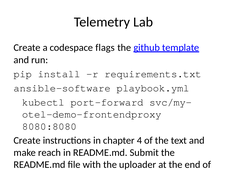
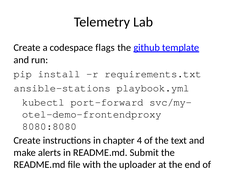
ansible-software: ansible-software -> ansible-stations (62, 88)
reach: reach -> alerts (50, 153)
